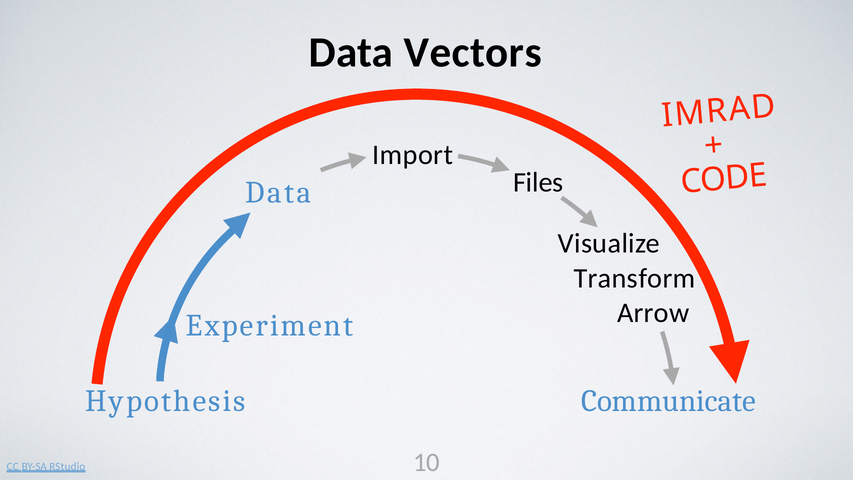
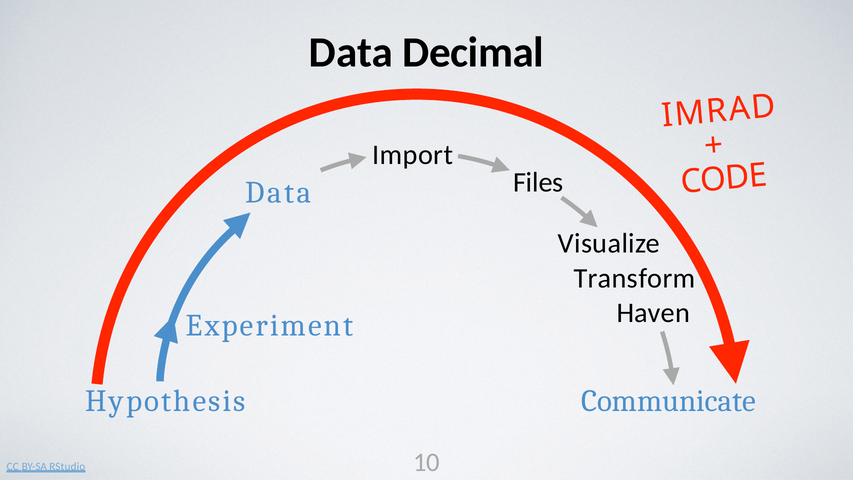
Vectors: Vectors -> Decimal (473, 52)
Arrow: Arrow -> Haven (653, 313)
